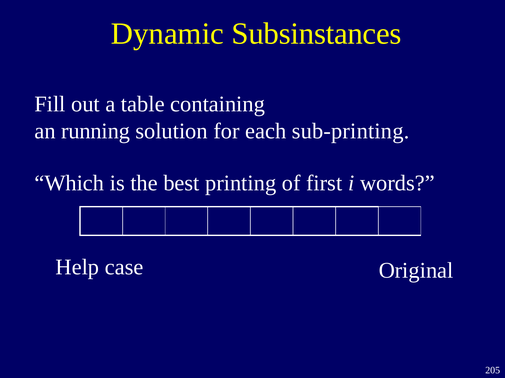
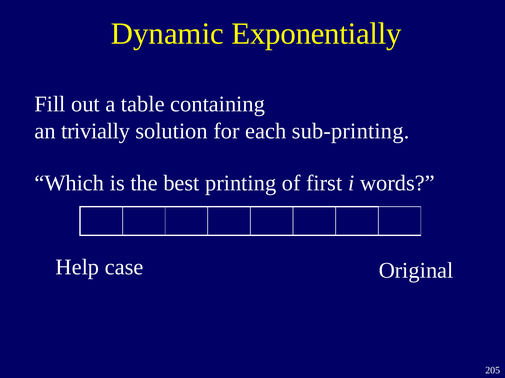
Subsinstances: Subsinstances -> Exponentially (317, 34)
running: running -> trivially (96, 131)
